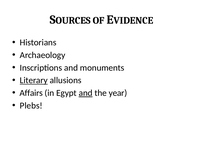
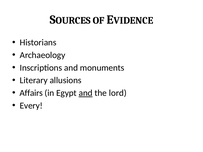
Literary underline: present -> none (34, 80)
year: year -> lord (118, 93)
Plebs: Plebs -> Every (31, 106)
